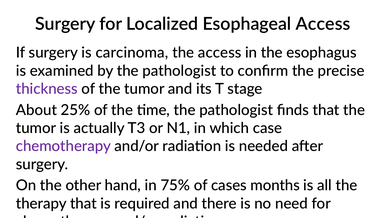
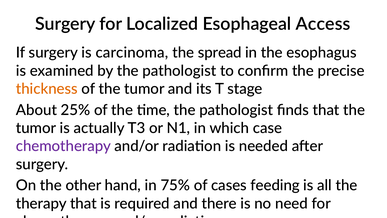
the access: access -> spread (220, 53)
thickness colour: purple -> orange (47, 89)
months: months -> feeding (275, 185)
